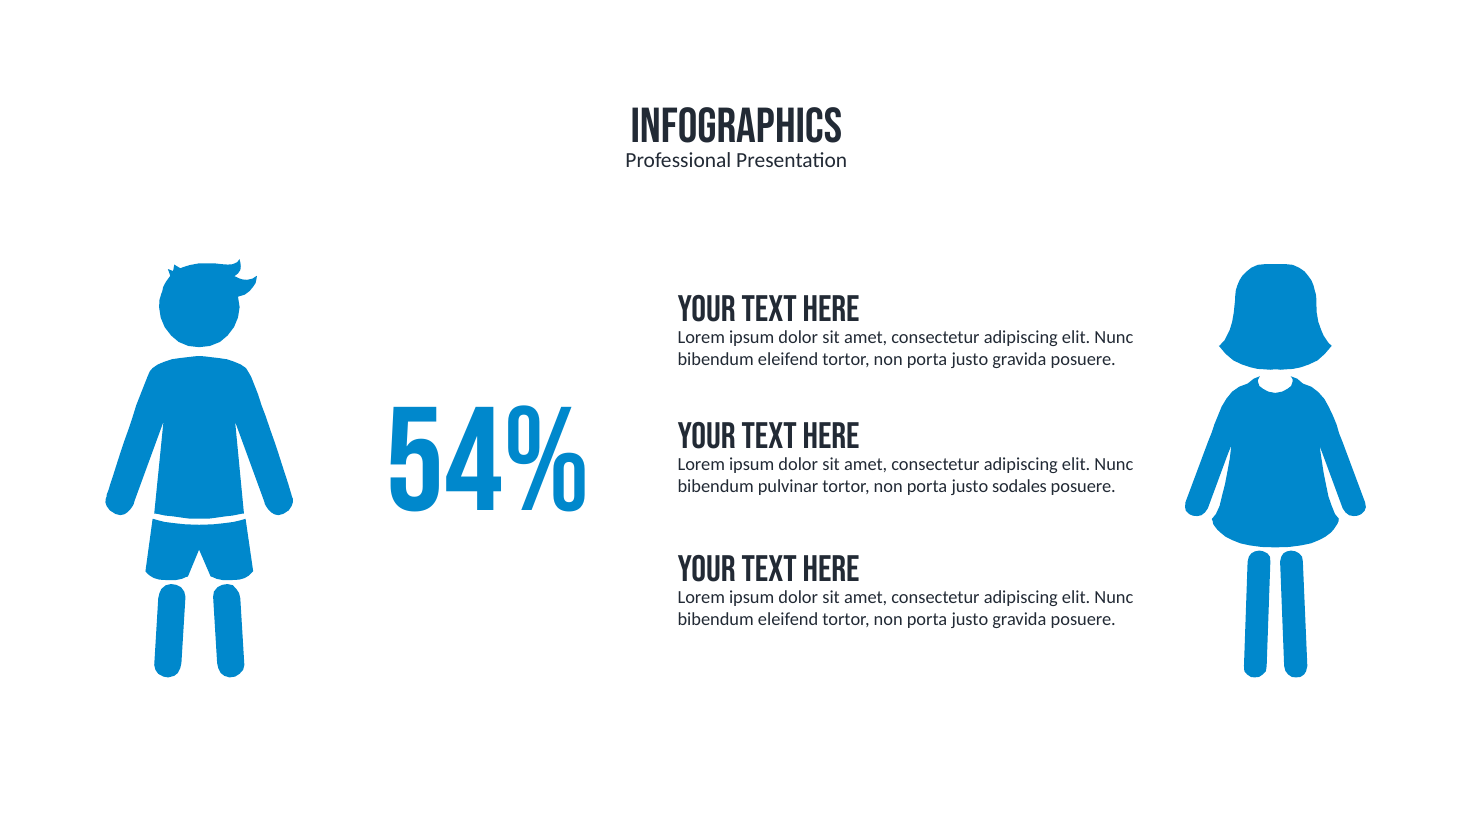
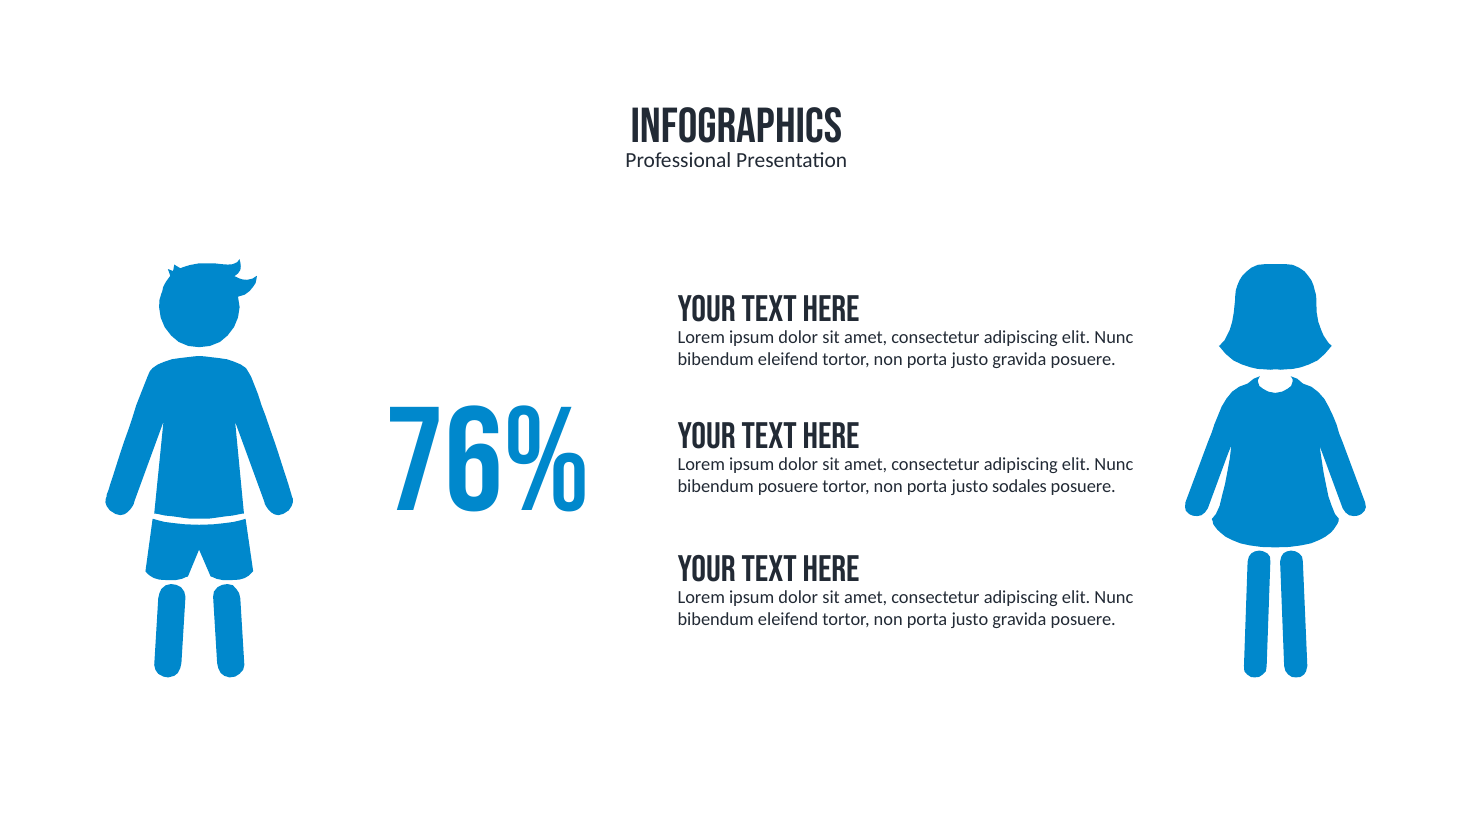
54%: 54% -> 76% (488, 462)
bibendum pulvinar: pulvinar -> posuere (788, 487)
